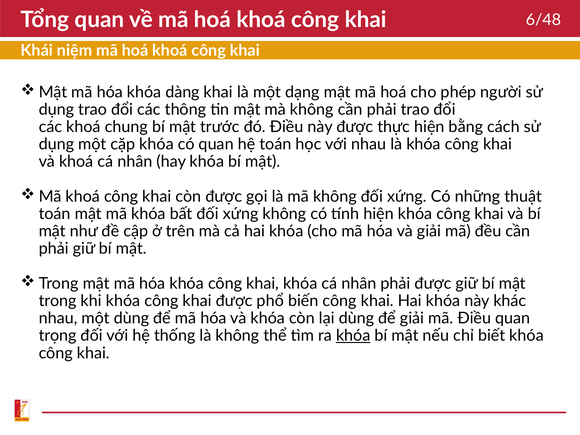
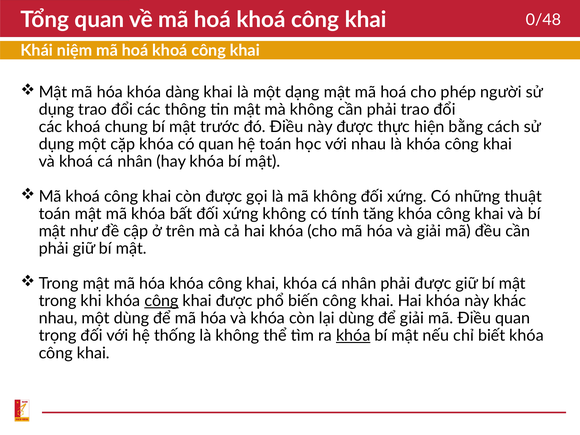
6/48: 6/48 -> 0/48 (543, 20)
tính hiện: hiện -> tăng (379, 214)
công underline: none -> present (161, 301)
